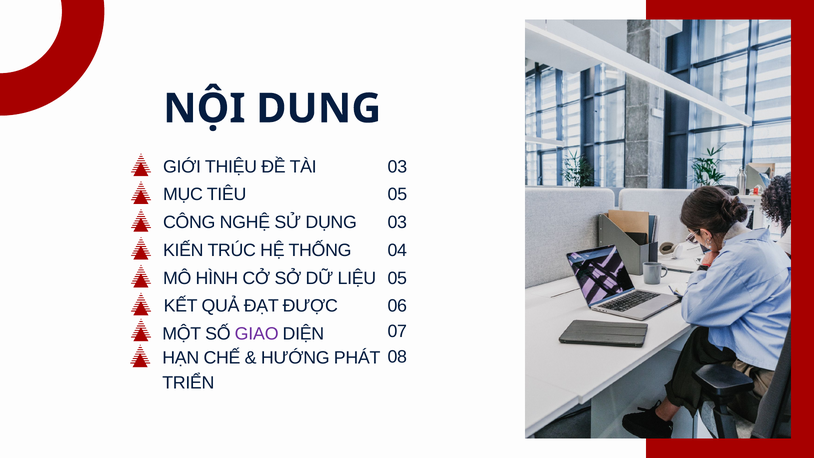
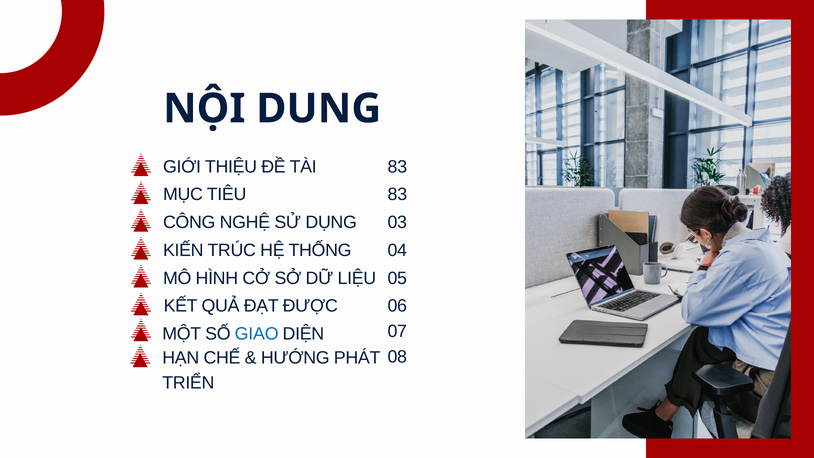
TÀI 03: 03 -> 83 (397, 167)
TIÊU 05: 05 -> 83 (397, 195)
GIAO colour: purple -> blue (257, 334)
